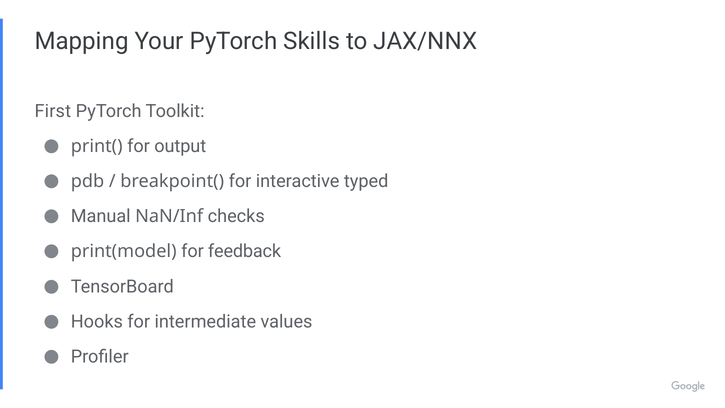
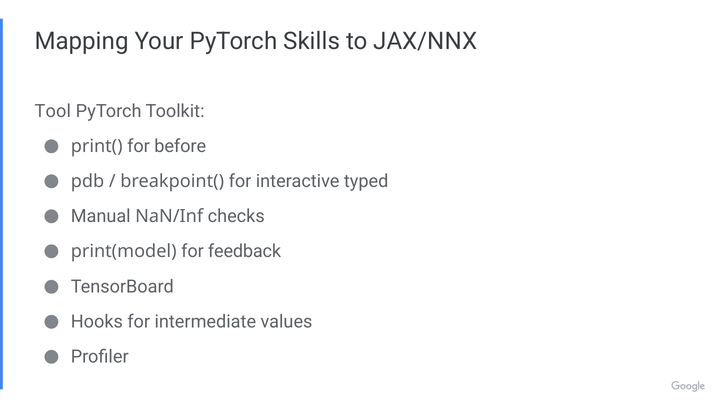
First: First -> Tool (53, 111)
output: output -> before (180, 146)
